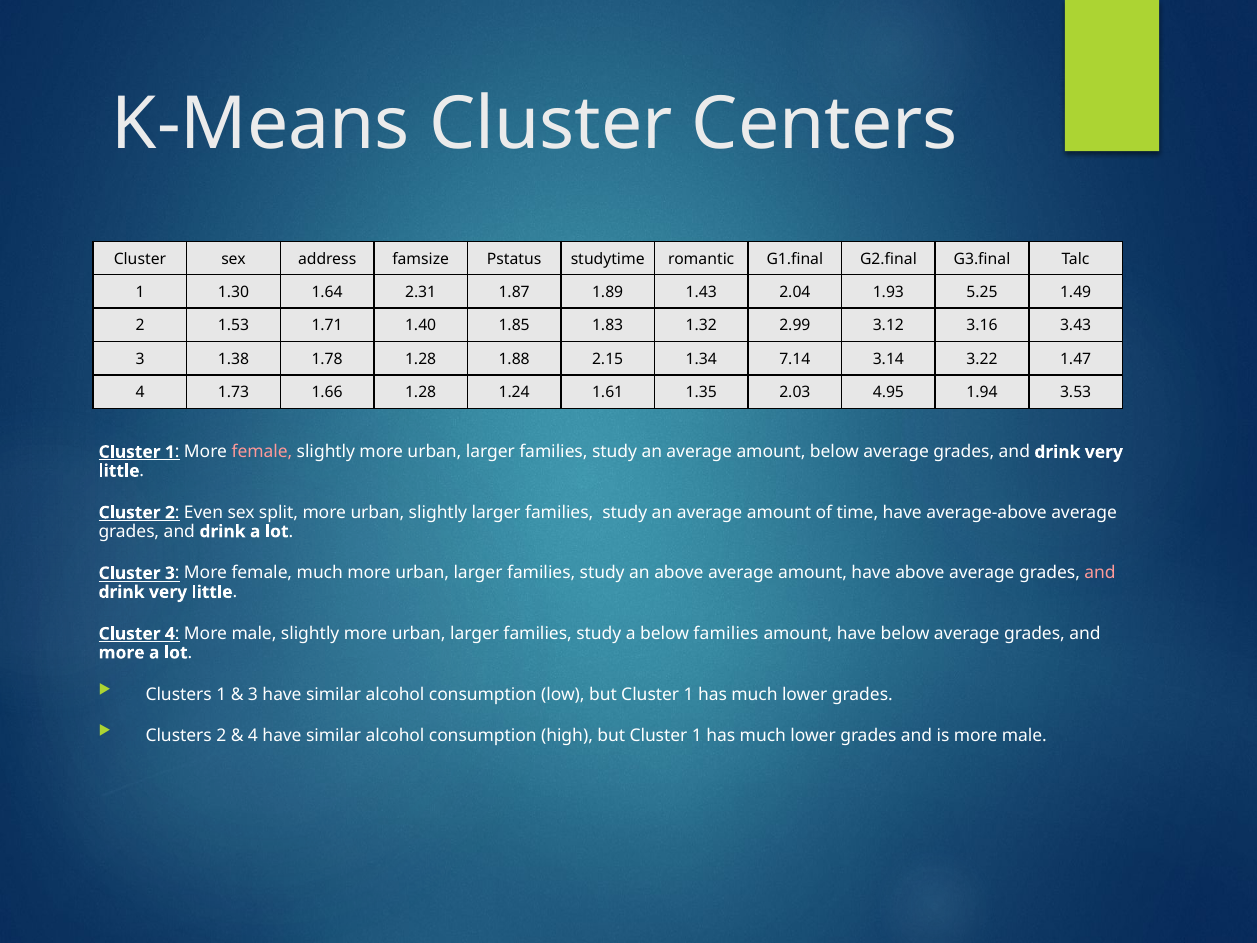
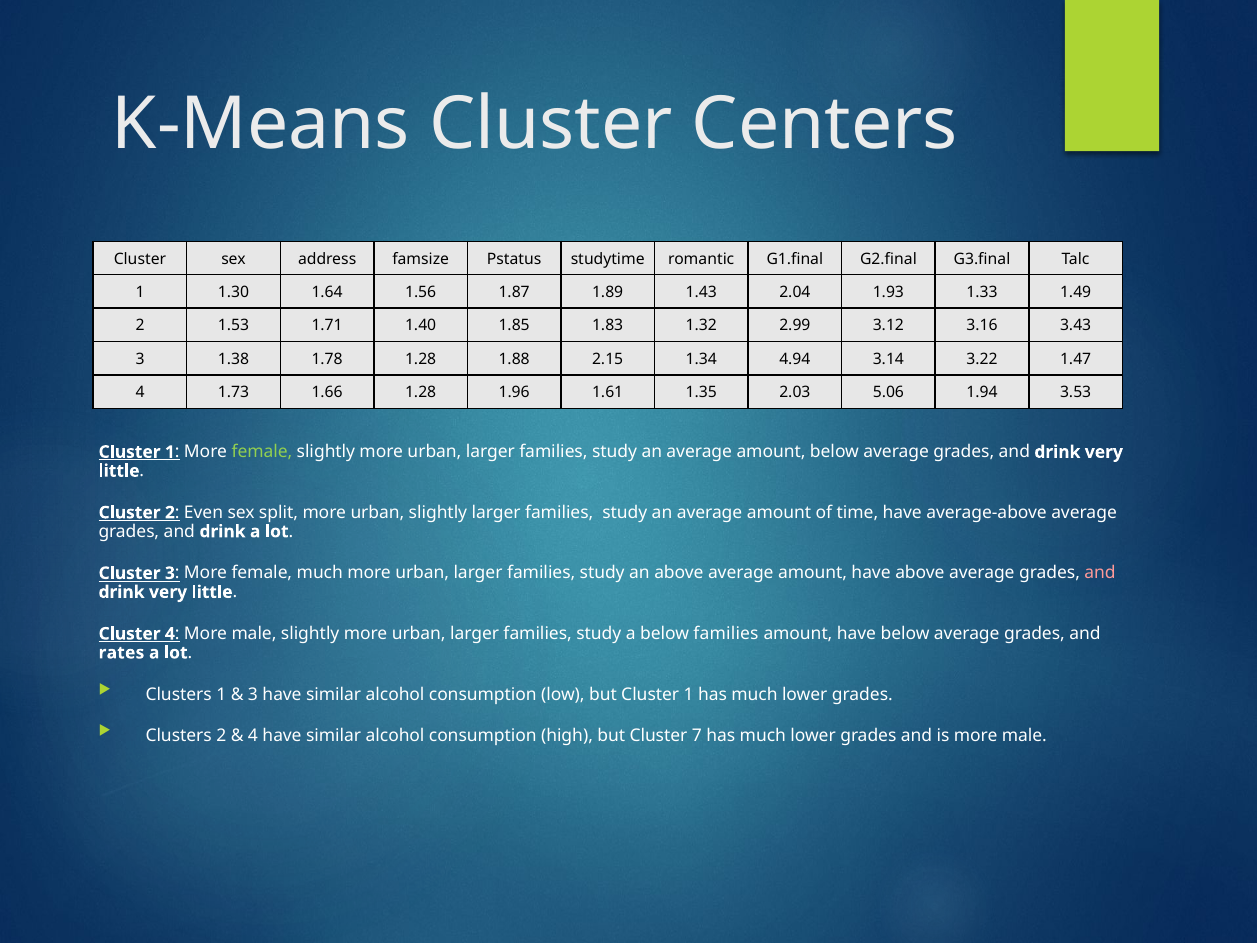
2.31: 2.31 -> 1.56 (421, 292)
5.25: 5.25 -> 1.33 (982, 292)
7.14: 7.14 -> 4.94 (795, 359)
1.24: 1.24 -> 1.96 (514, 392)
4.95: 4.95 -> 5.06 (888, 392)
female colour: pink -> light green (262, 452)
more: more -> rates (121, 653)
high but Cluster 1: 1 -> 7 (697, 736)
